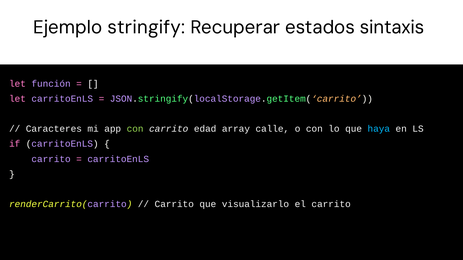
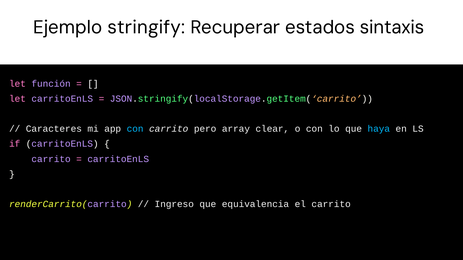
con colour: light green -> light blue (135, 129)
edad: edad -> pero (205, 129)
calle: calle -> clear (272, 129)
Carrito: Carrito -> Ingreso (174, 205)
visualizarlo: visualizarlo -> equivalencia (255, 205)
